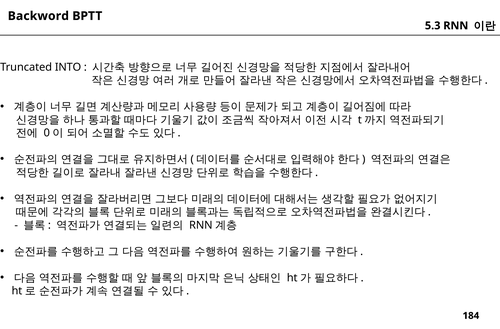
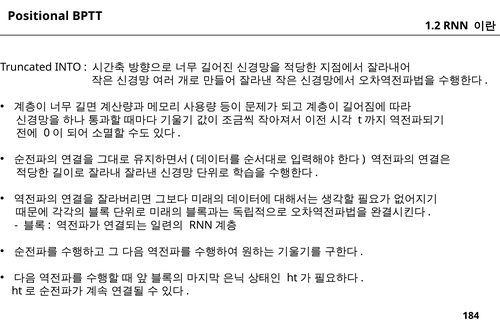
Backword: Backword -> Positional (38, 16)
5.3: 5.3 -> 1.2 (433, 26)
